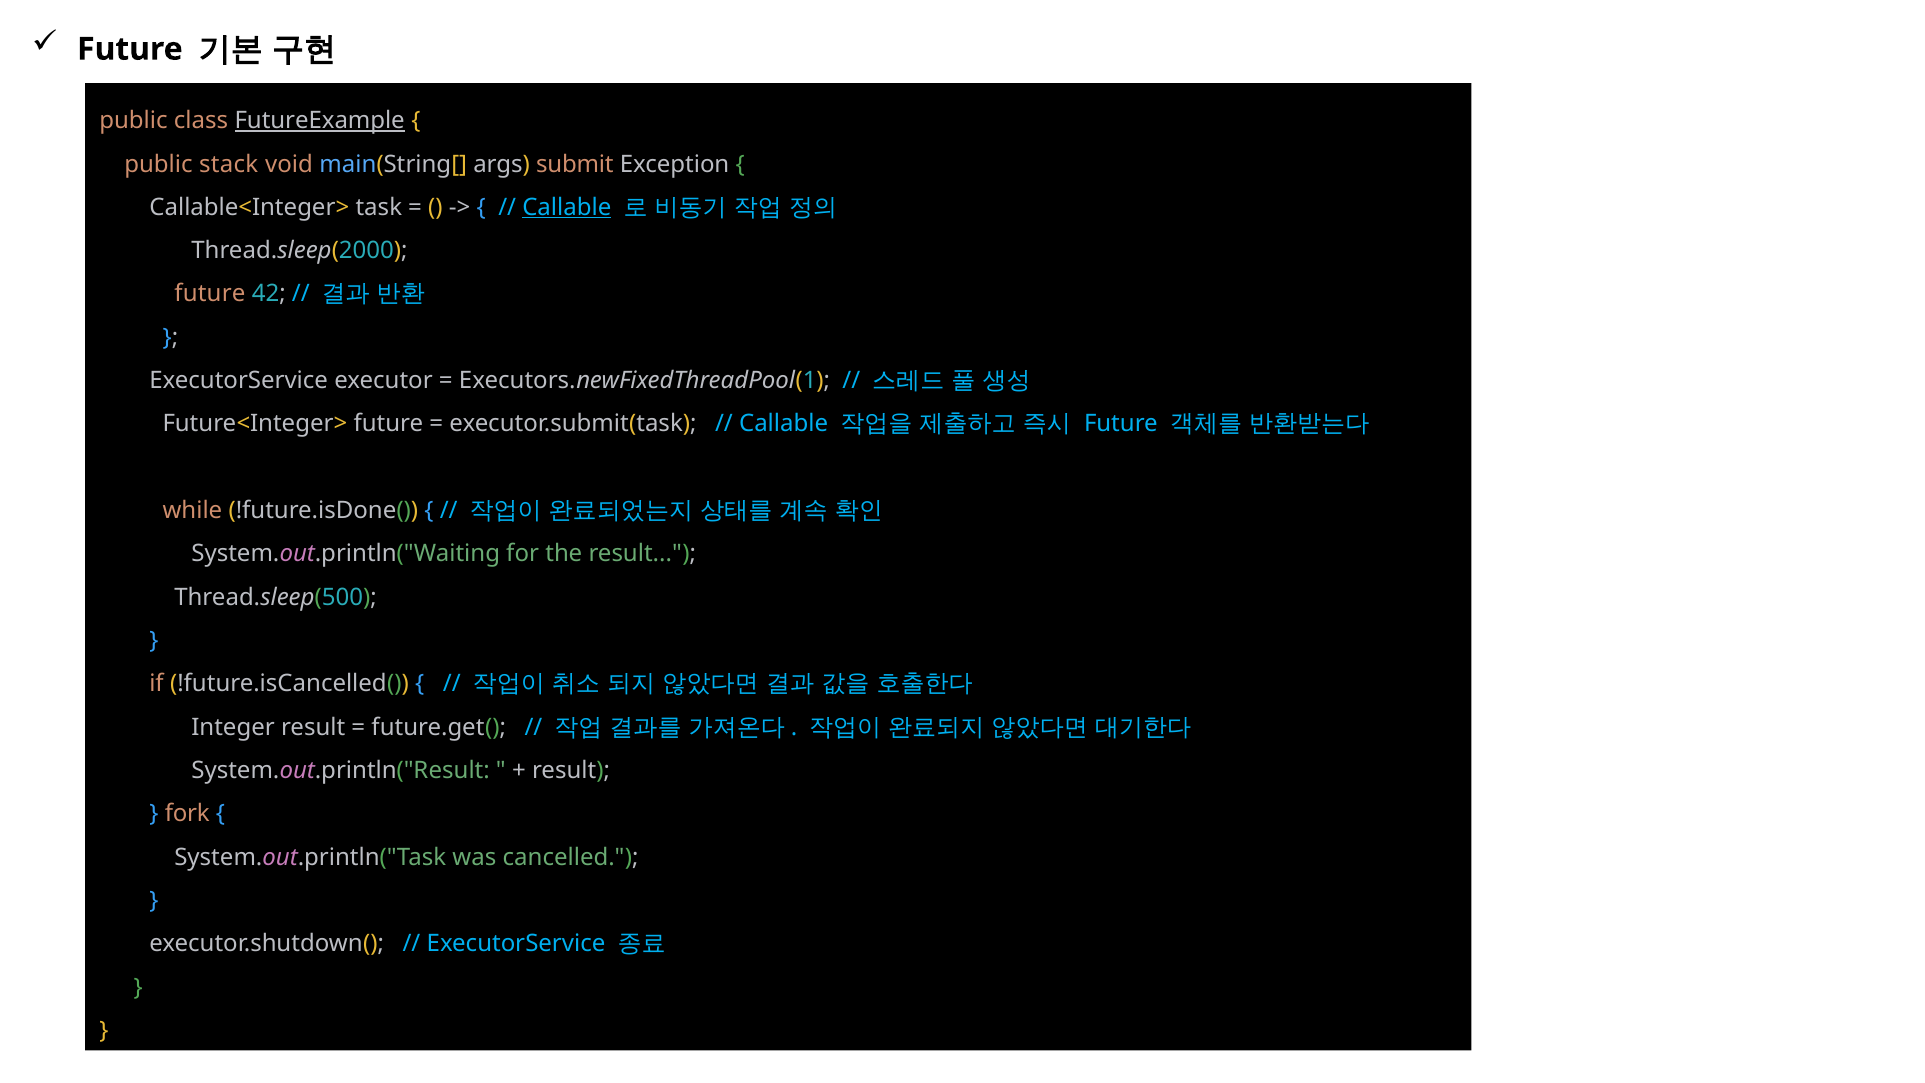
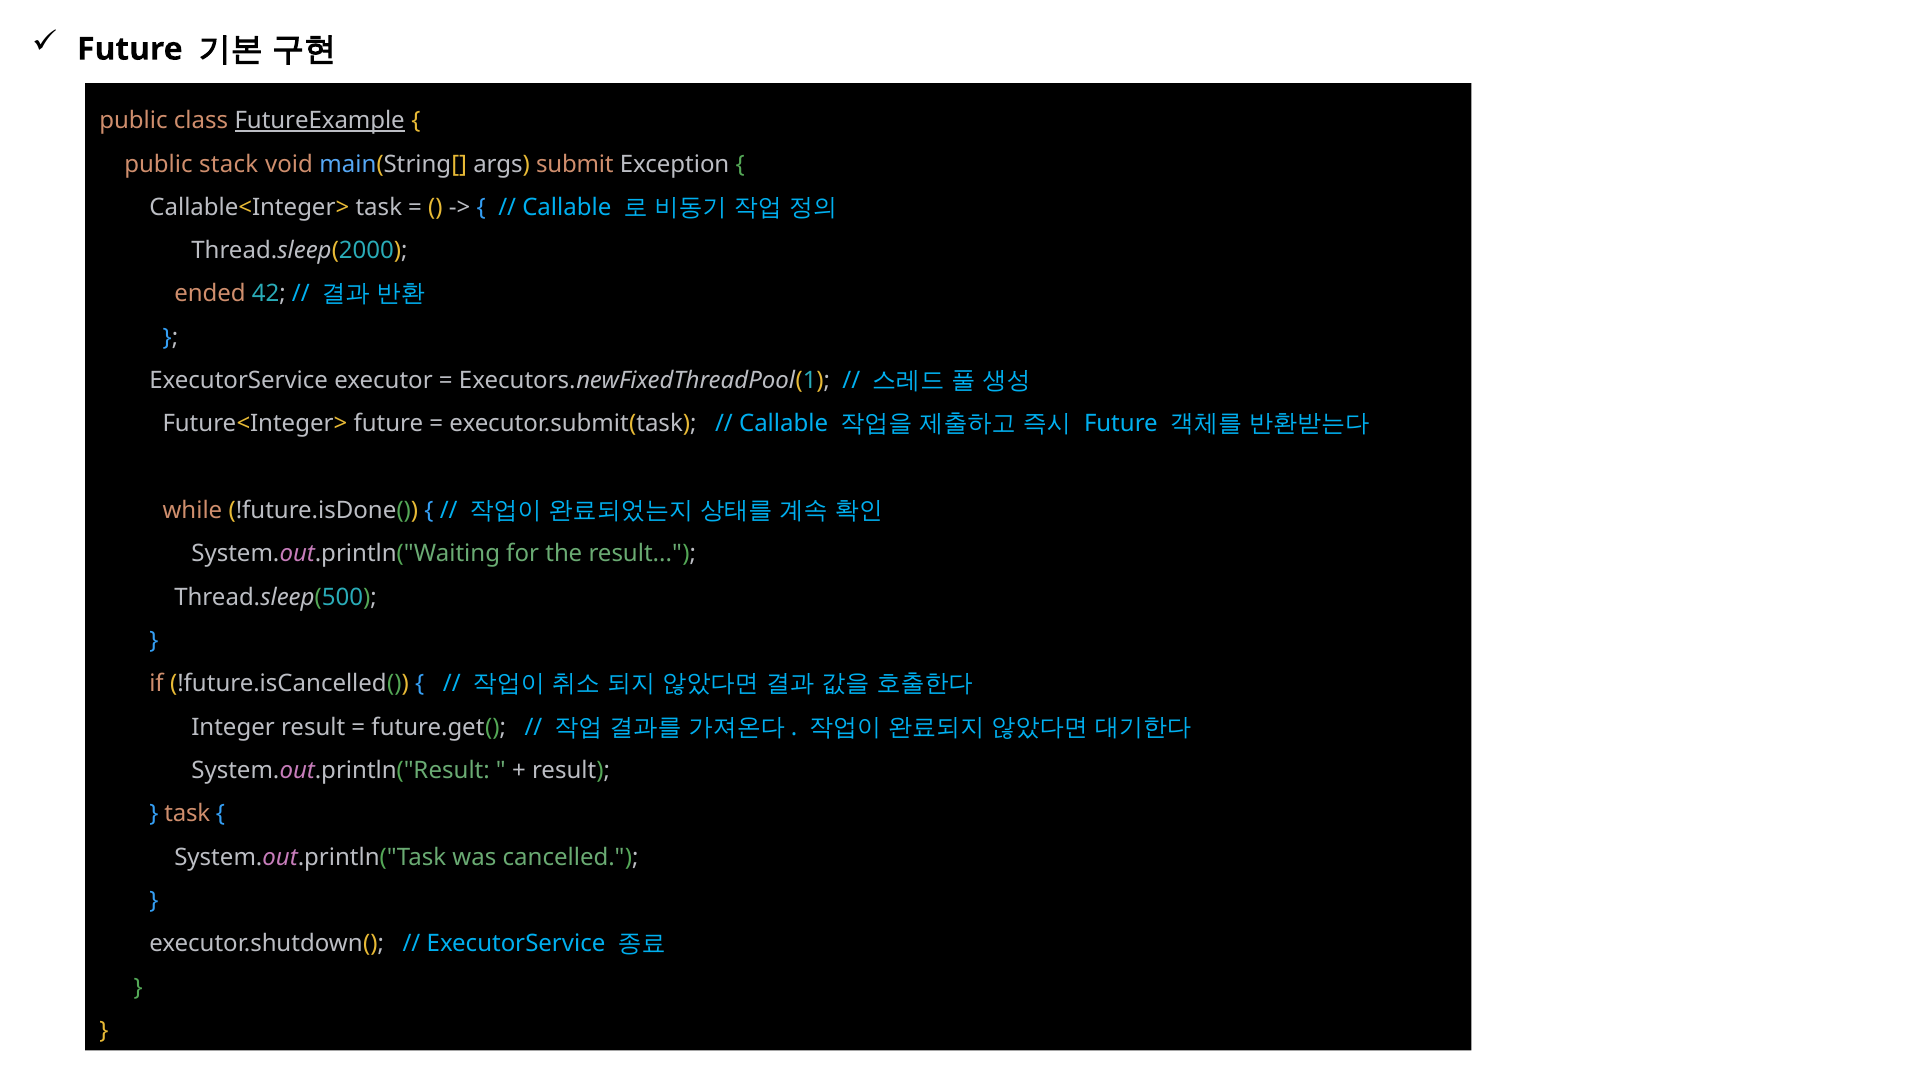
Callable underline: present -> none (567, 207)
future: future -> ended (210, 294)
fork: fork -> task (187, 814)
